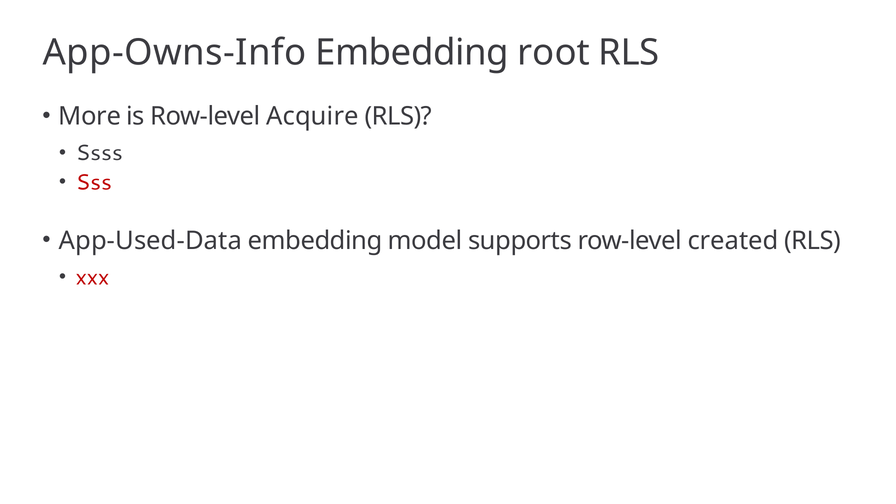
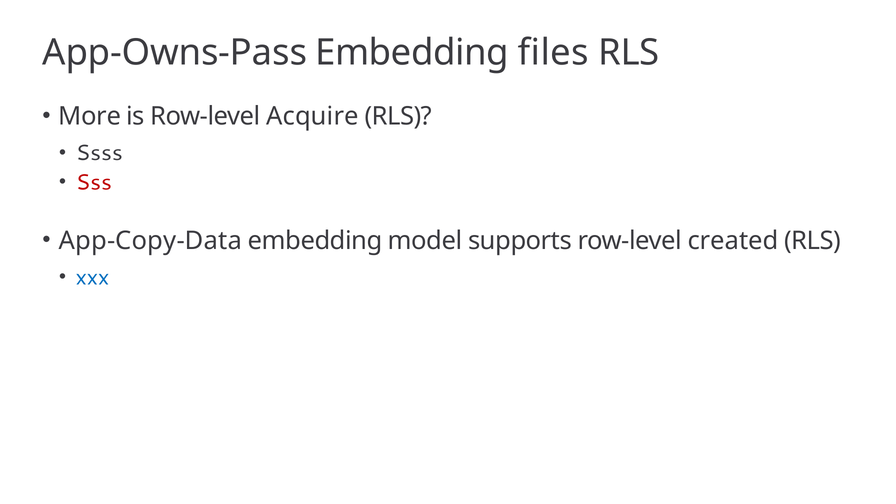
App-Owns-Info: App-Owns-Info -> App-Owns-Pass (175, 52)
root: root -> files (553, 52)
App-Used-Data: App-Used-Data -> App-Copy-Data (150, 241)
xxx colour: red -> blue (92, 277)
